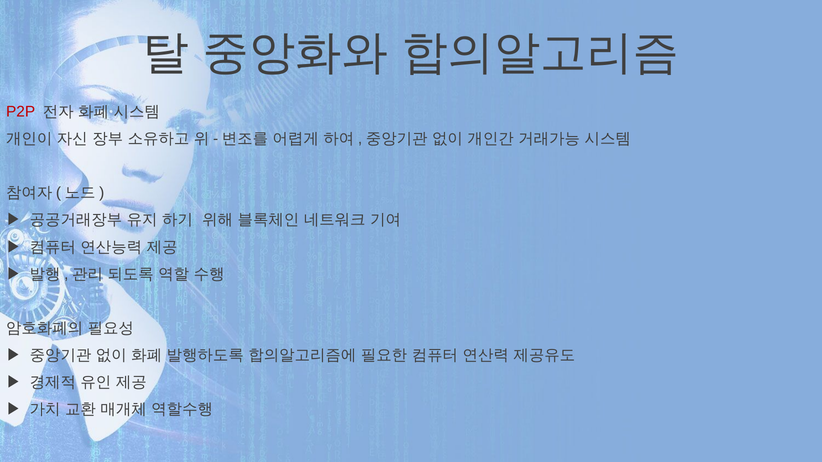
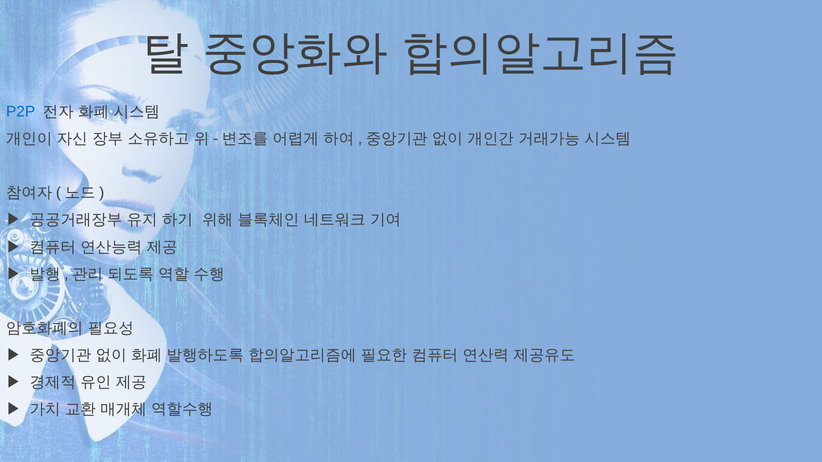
P2P colour: red -> blue (21, 112)
